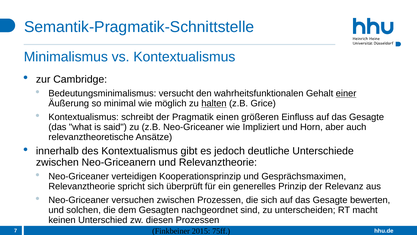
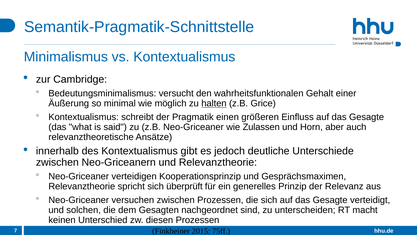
einer underline: present -> none (346, 93)
Impliziert: Impliziert -> Zulassen (261, 127)
bewerten: bewerten -> verteidigt (370, 200)
